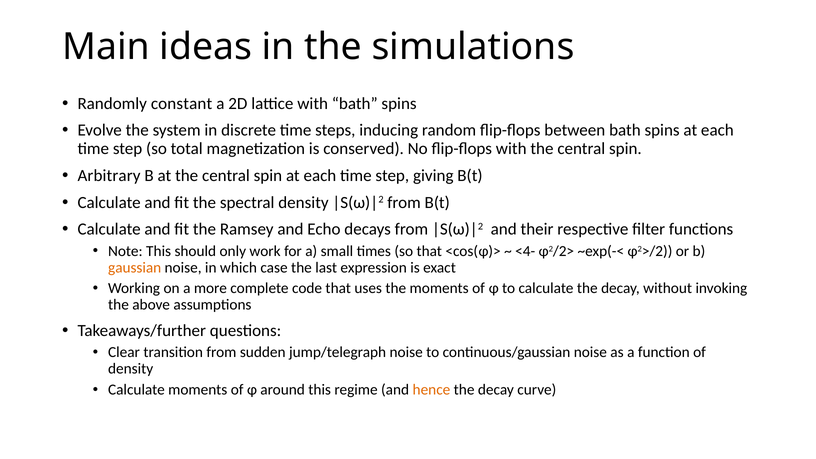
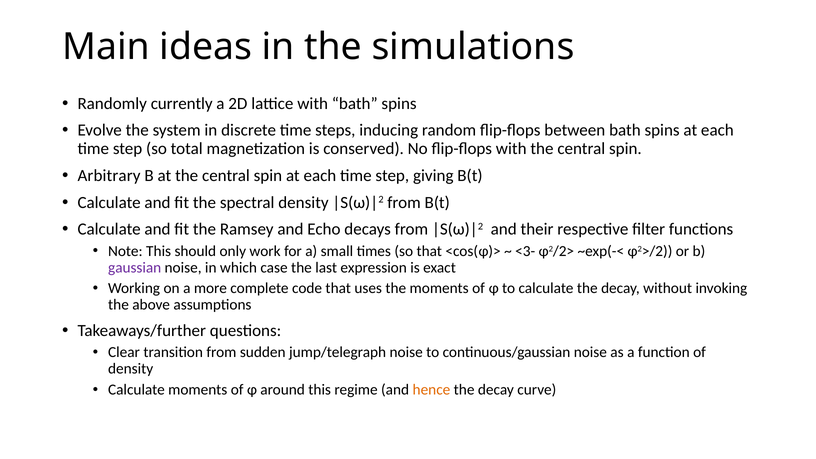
constant: constant -> currently (182, 103)
<4-: <4- -> <3- (525, 251)
gaussian colour: orange -> purple (135, 267)
